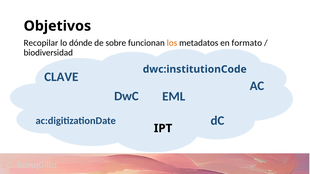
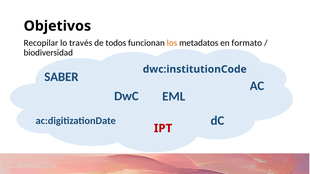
dónde: dónde -> través (81, 43)
sobre: sobre -> todos (116, 43)
CLAVE: CLAVE -> SABER (61, 77)
IPT colour: black -> red (163, 129)
